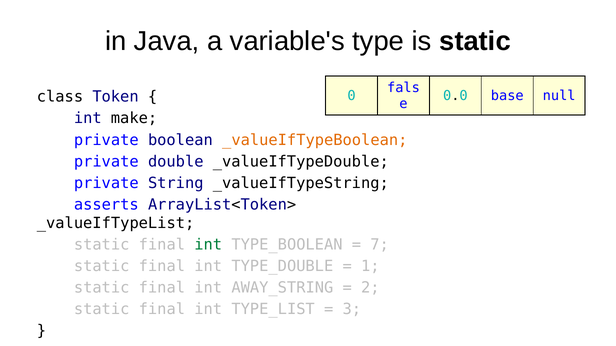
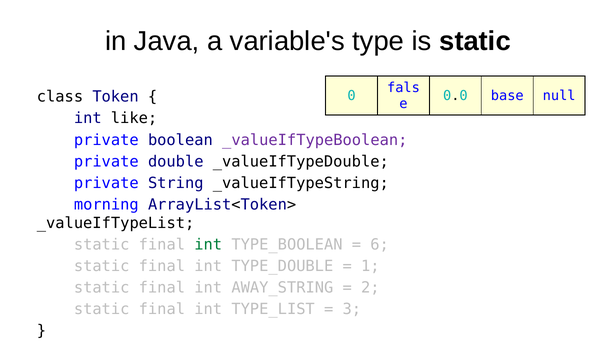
make: make -> like (134, 119)
_valueIfTypeBoolean colour: orange -> purple (315, 140)
asserts: asserts -> morning (106, 205)
7: 7 -> 6 (380, 245)
